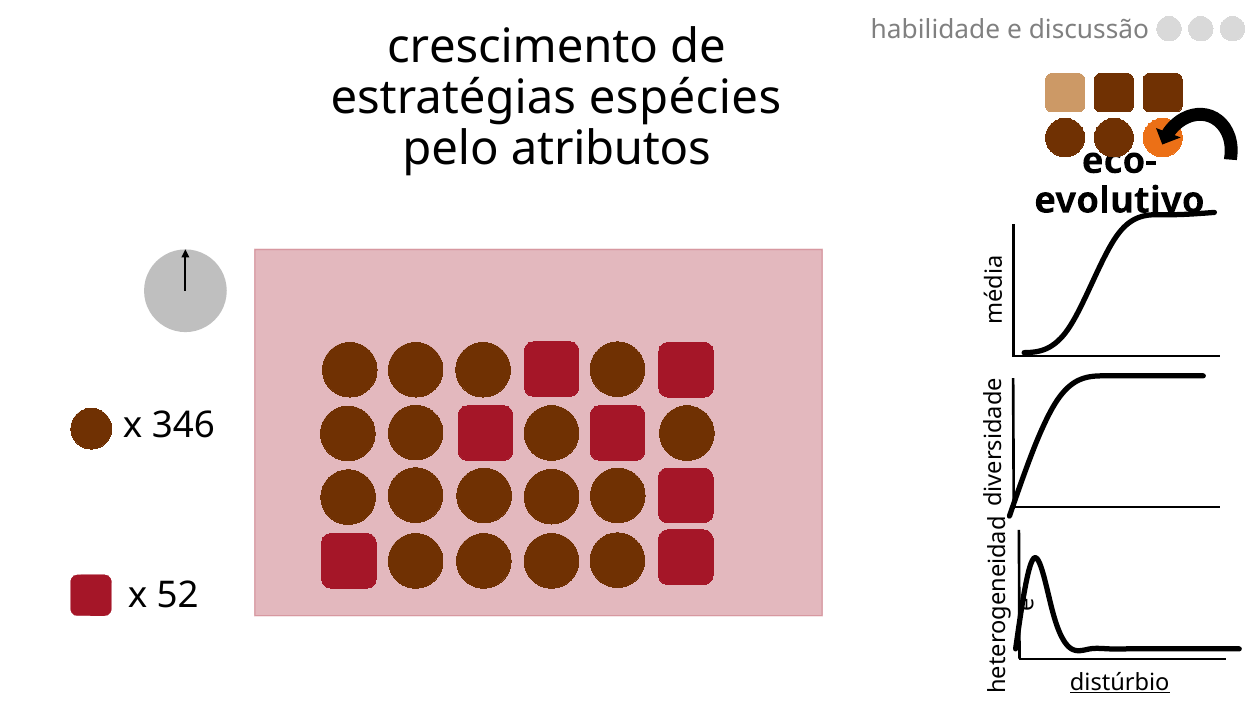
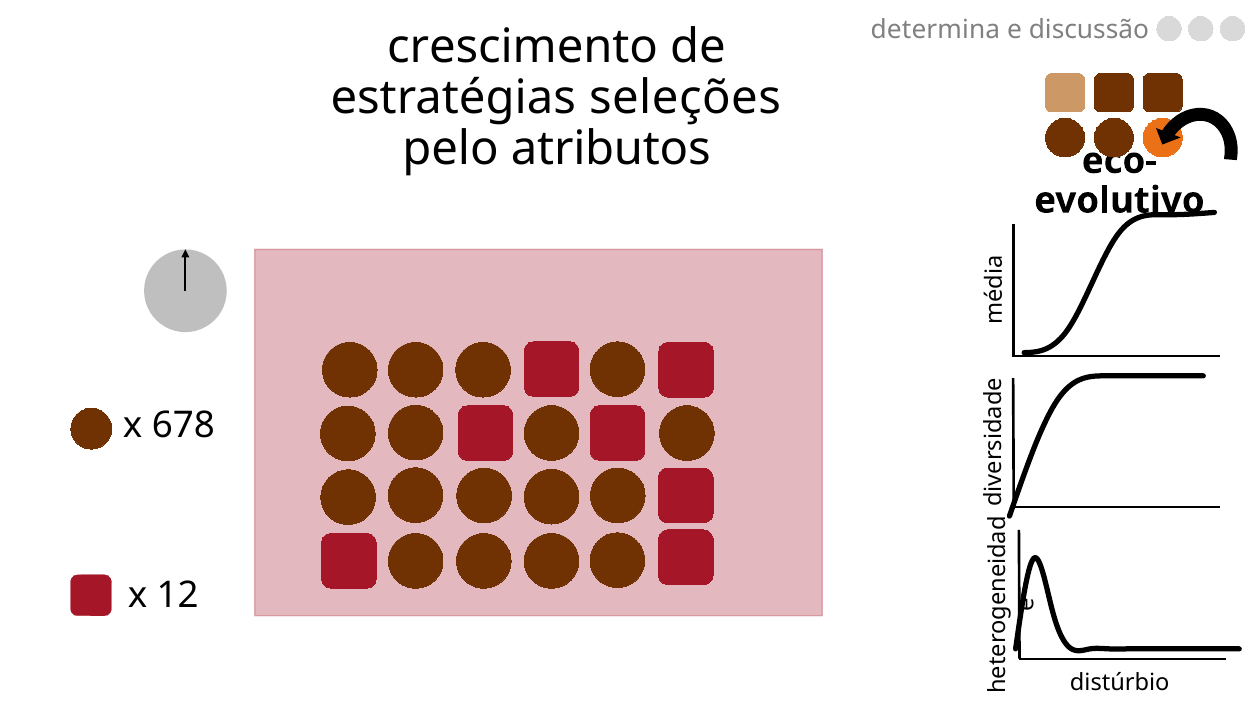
habilidade: habilidade -> determina (935, 30)
espécies: espécies -> seleções (685, 98)
346: 346 -> 678 (183, 425)
52: 52 -> 12 (178, 595)
distúrbio underline: present -> none (1120, 682)
